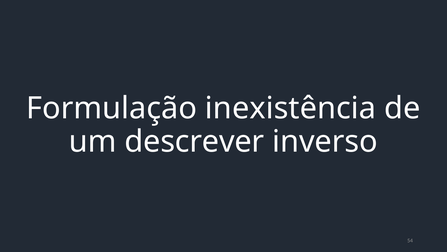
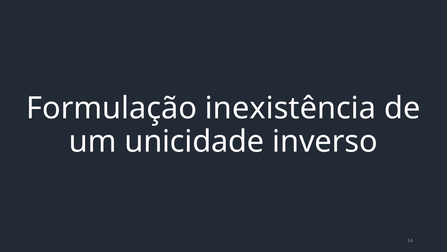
descrever: descrever -> unicidade (194, 141)
